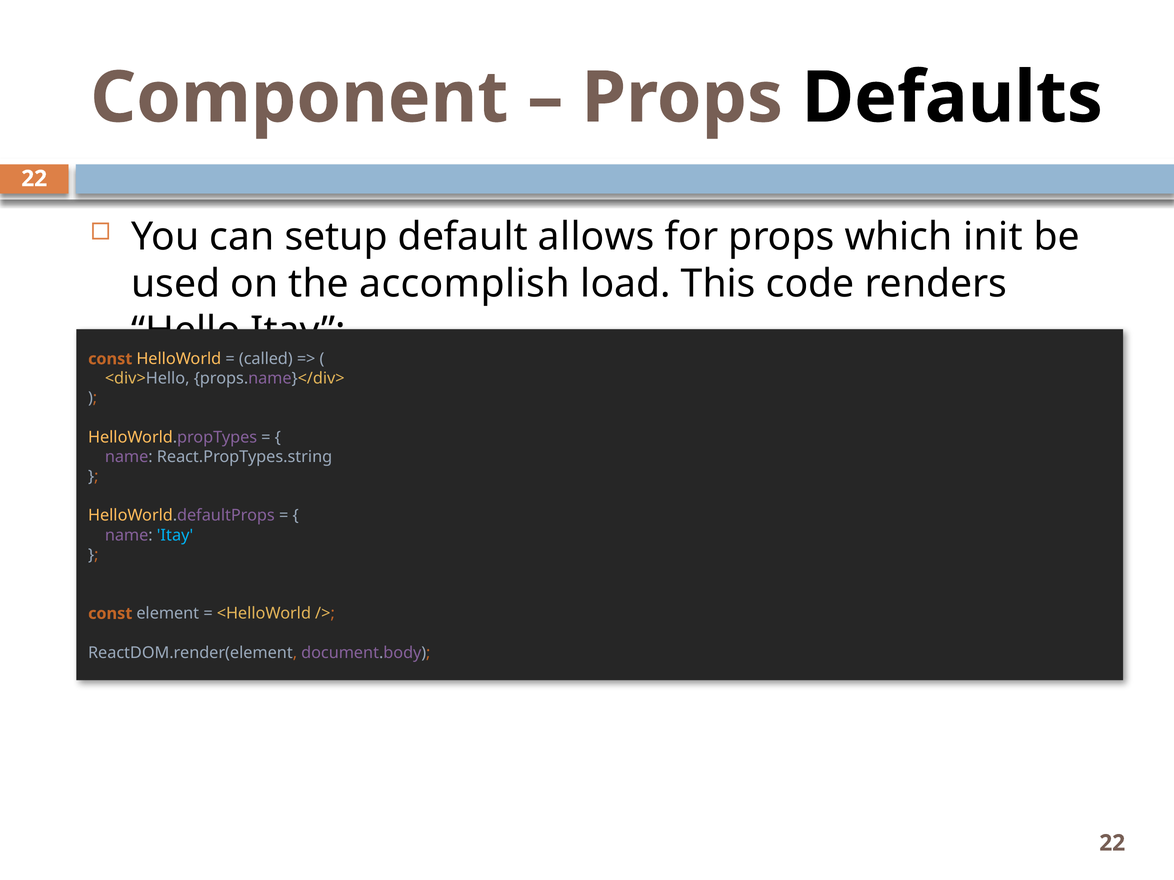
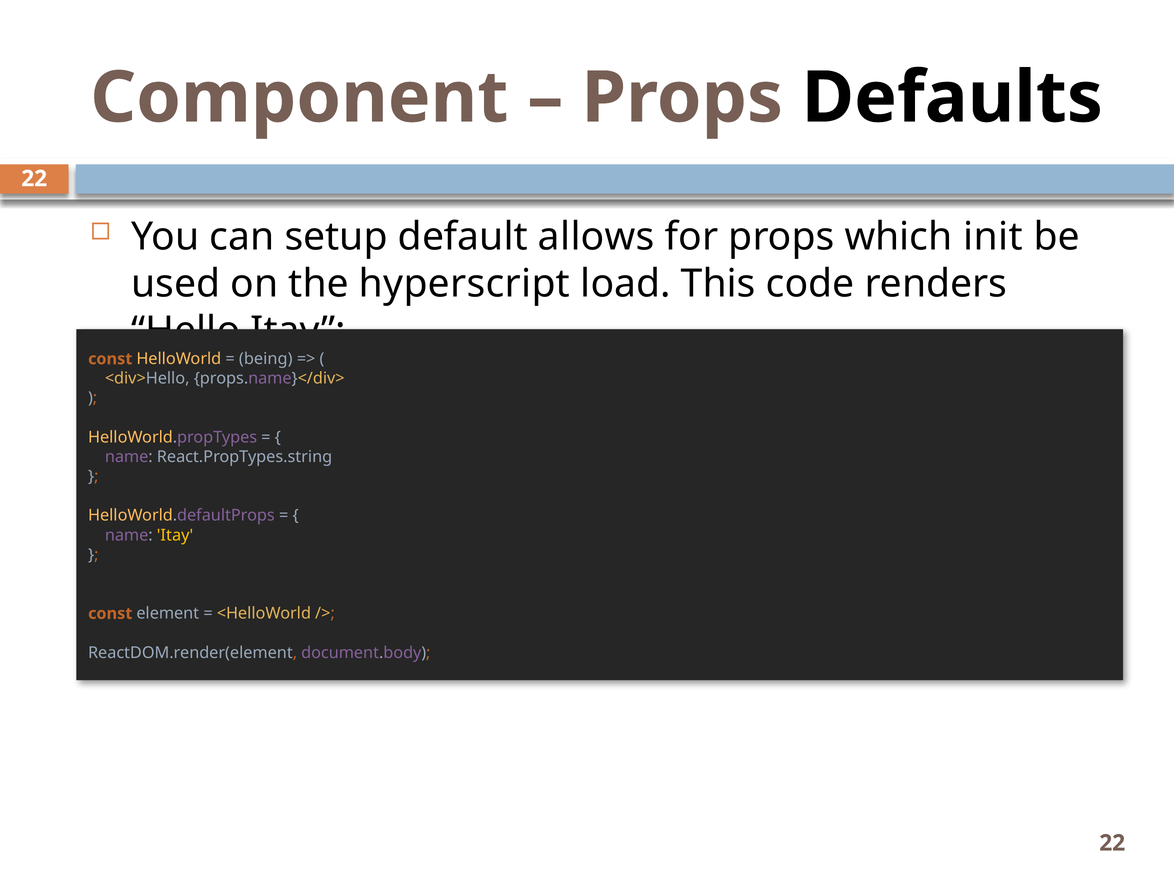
accomplish: accomplish -> hyperscript (465, 284)
called: called -> being (266, 359)
Itay colour: light blue -> yellow (175, 535)
